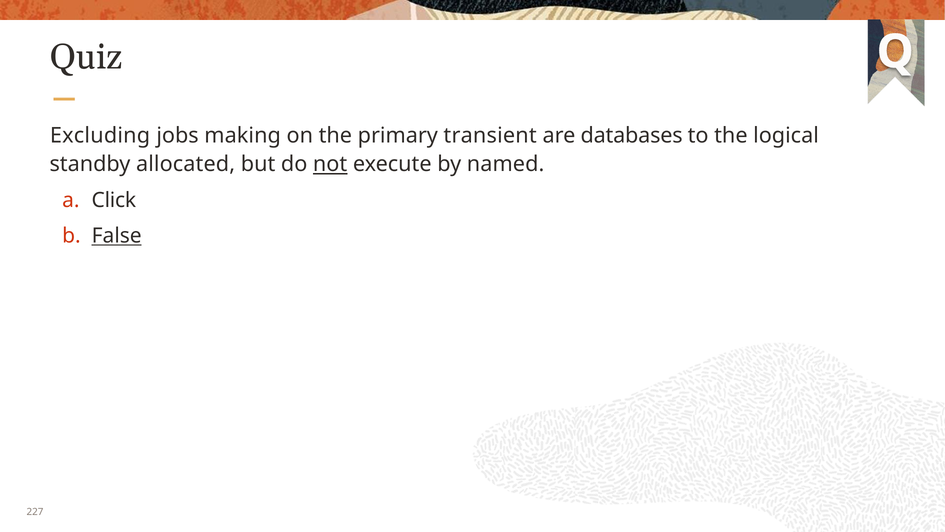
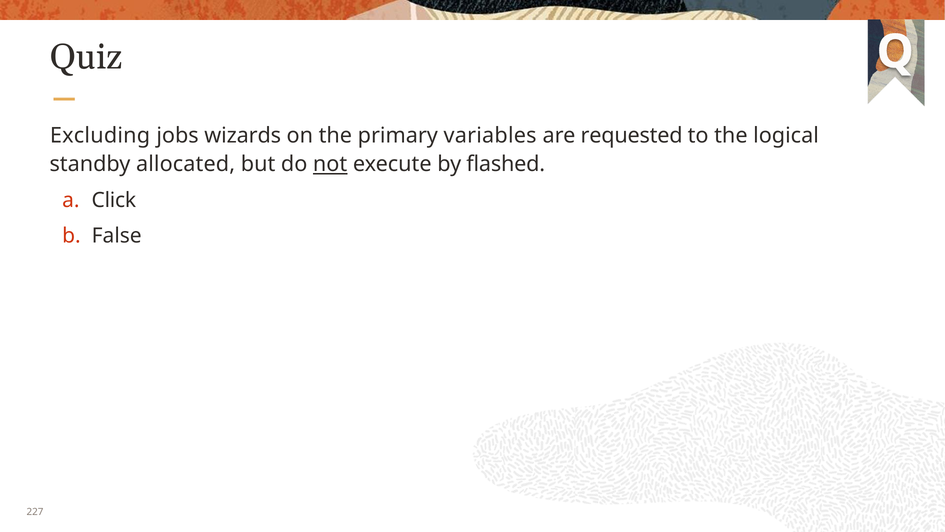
making: making -> wizards (243, 136)
transient: transient -> variables (490, 136)
databases: databases -> requested (632, 136)
named: named -> flashed (506, 164)
False underline: present -> none (117, 236)
